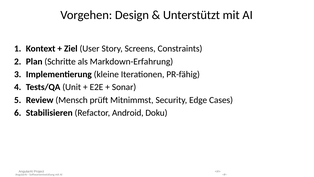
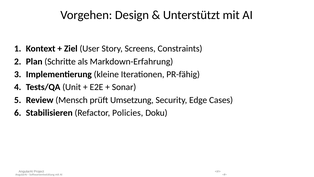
Mitnimmst: Mitnimmst -> Umsetzung (132, 100)
Android: Android -> Policies (128, 113)
